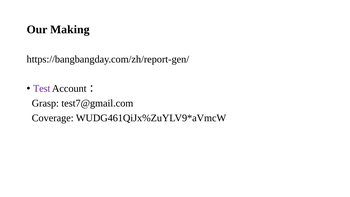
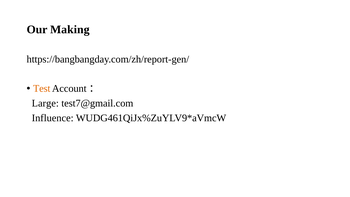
Test colour: purple -> orange (42, 89)
Grasp: Grasp -> Large (45, 103)
Coverage: Coverage -> Influence (53, 118)
